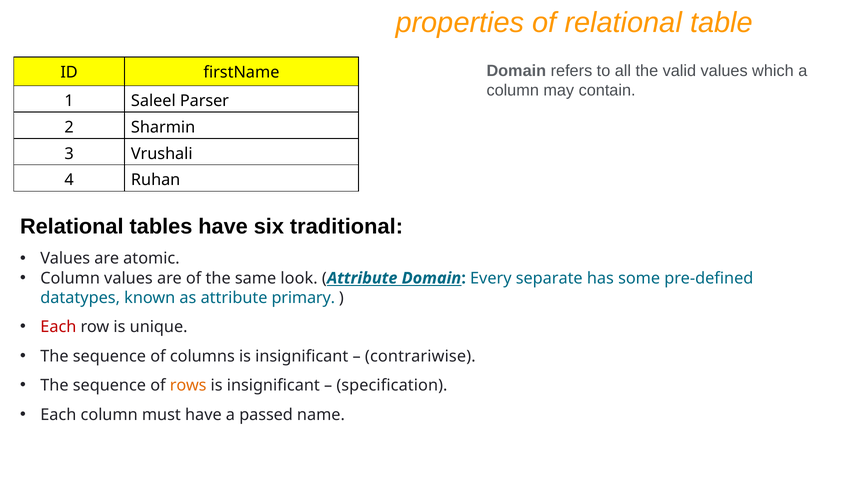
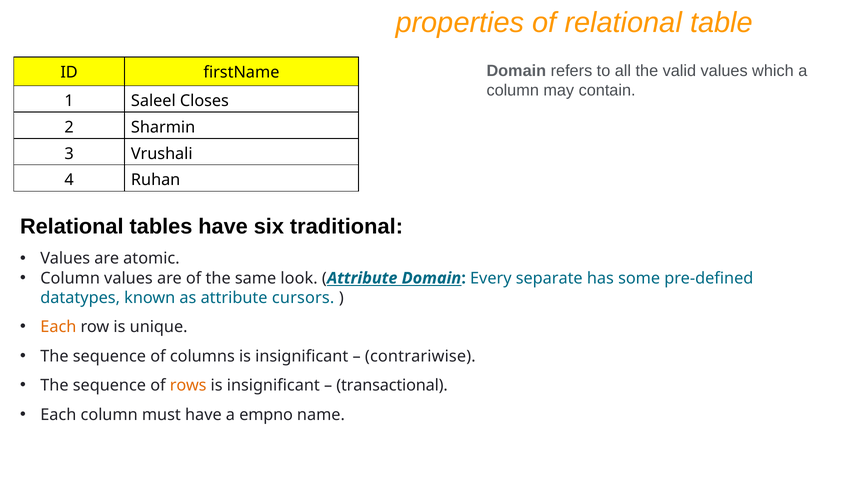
Parser: Parser -> Closes (204, 101)
primary: primary -> cursors (303, 298)
Each colour: red -> orange (58, 327)
specification: specification -> transactional (392, 386)
passed: passed -> empno (266, 415)
